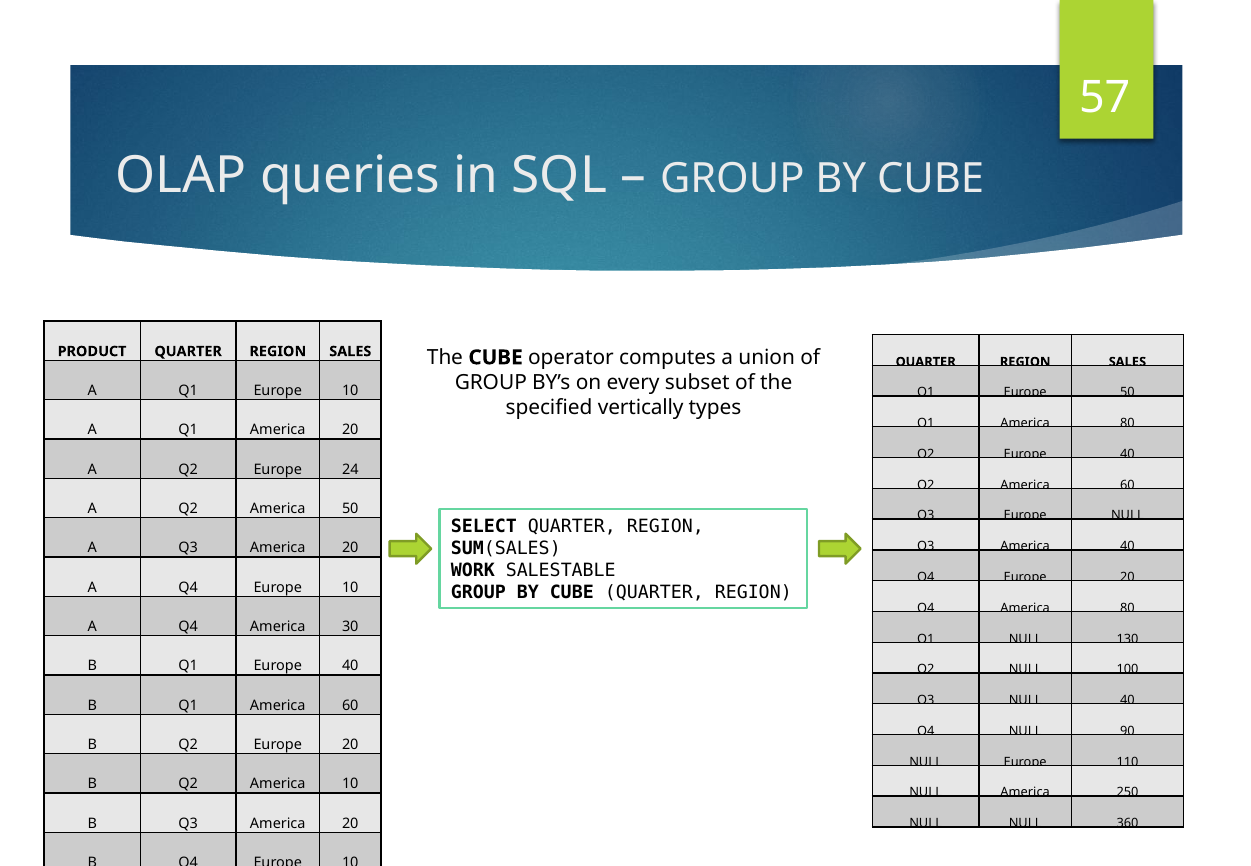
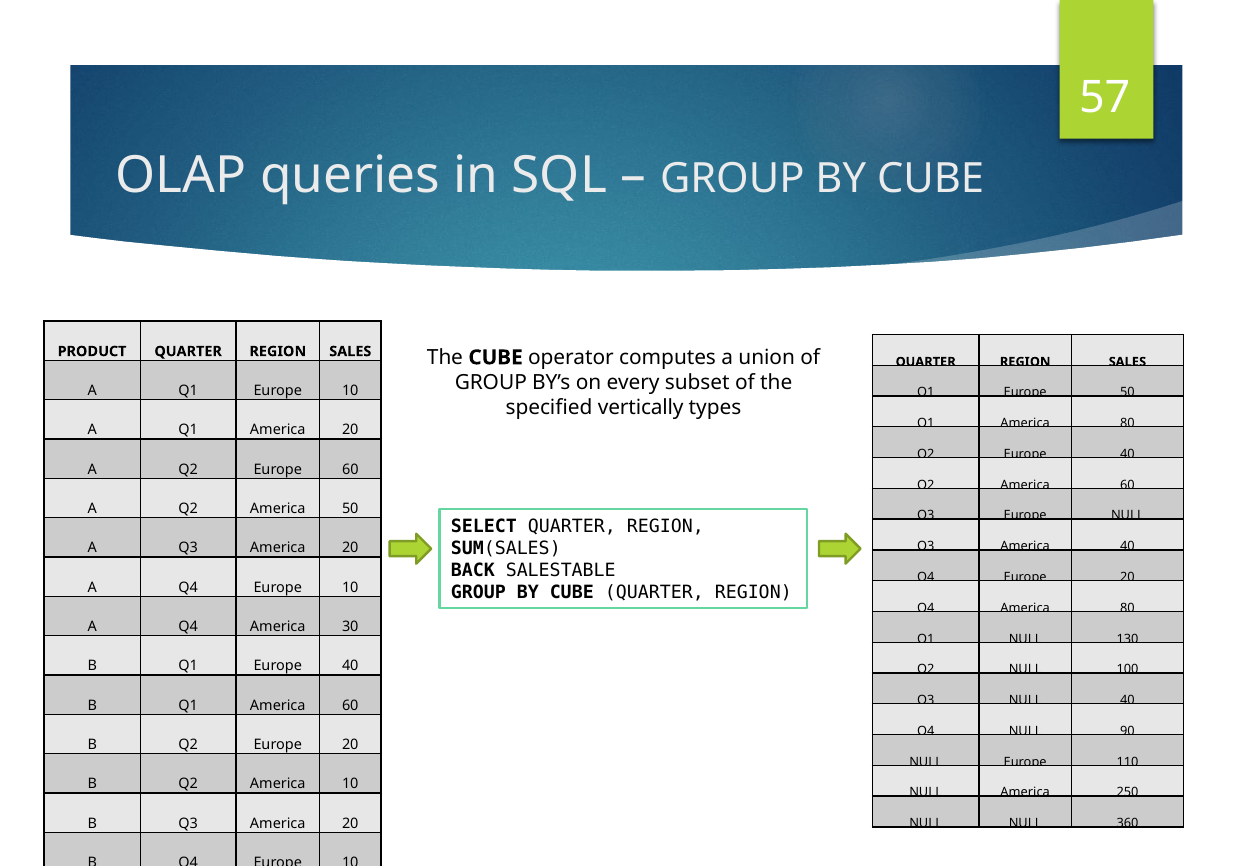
Europe 24: 24 -> 60 (350, 469)
WORK: WORK -> BACK (473, 571)
